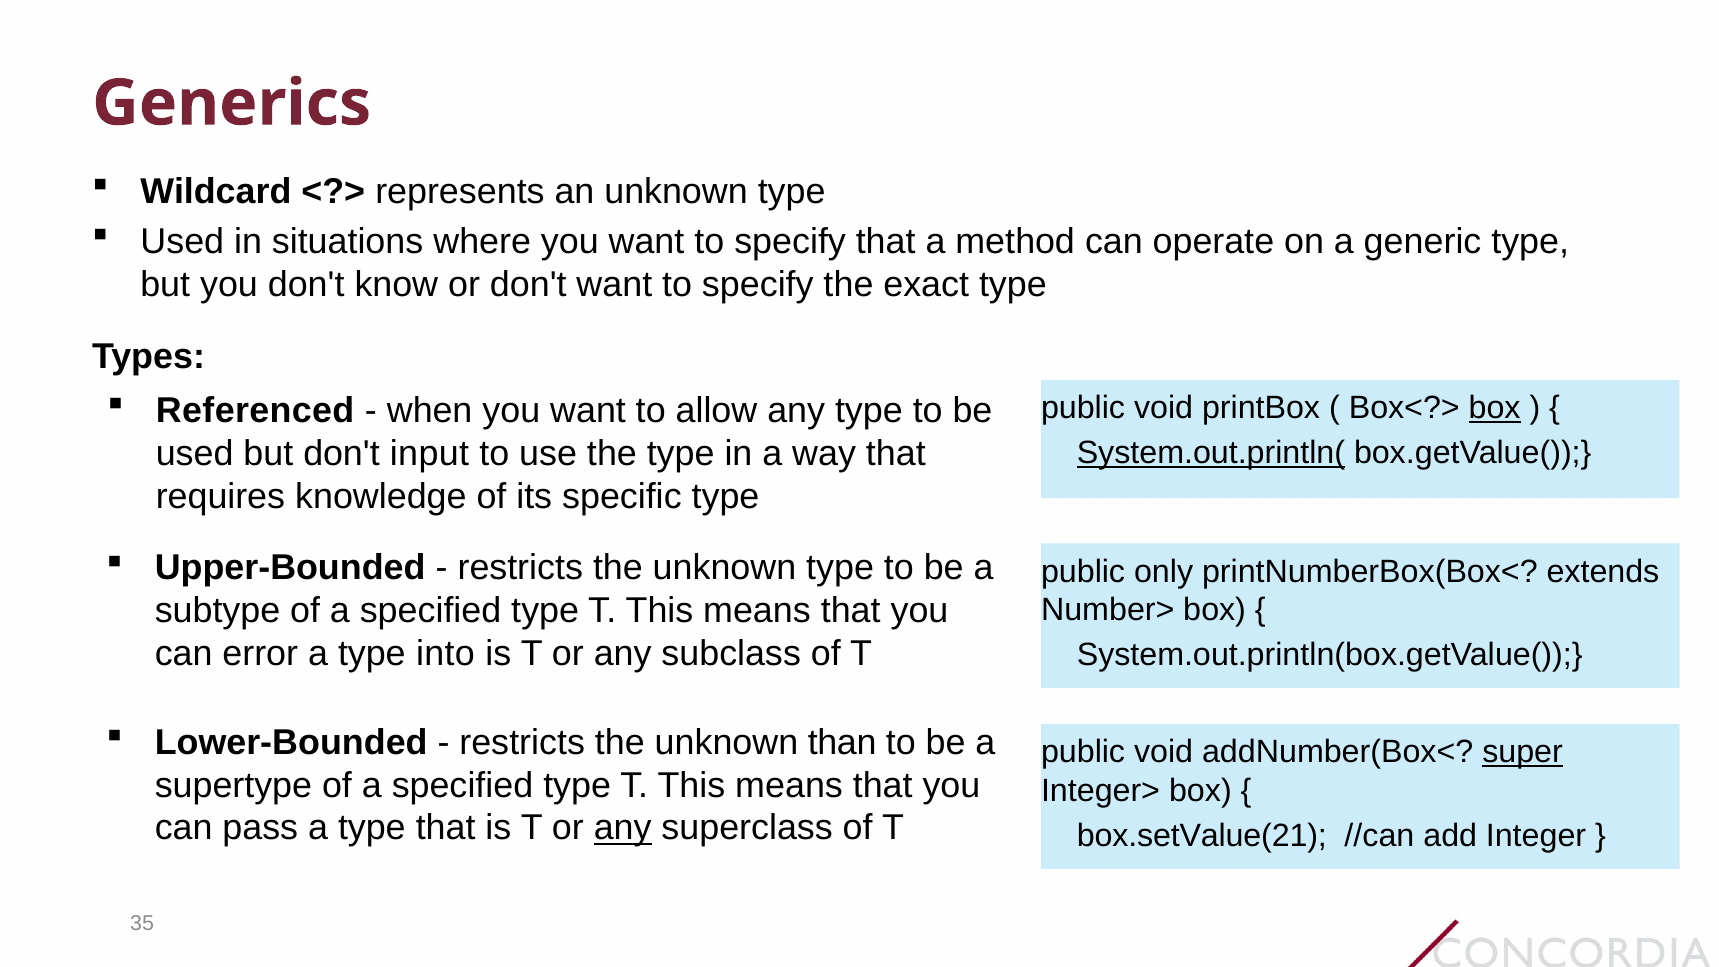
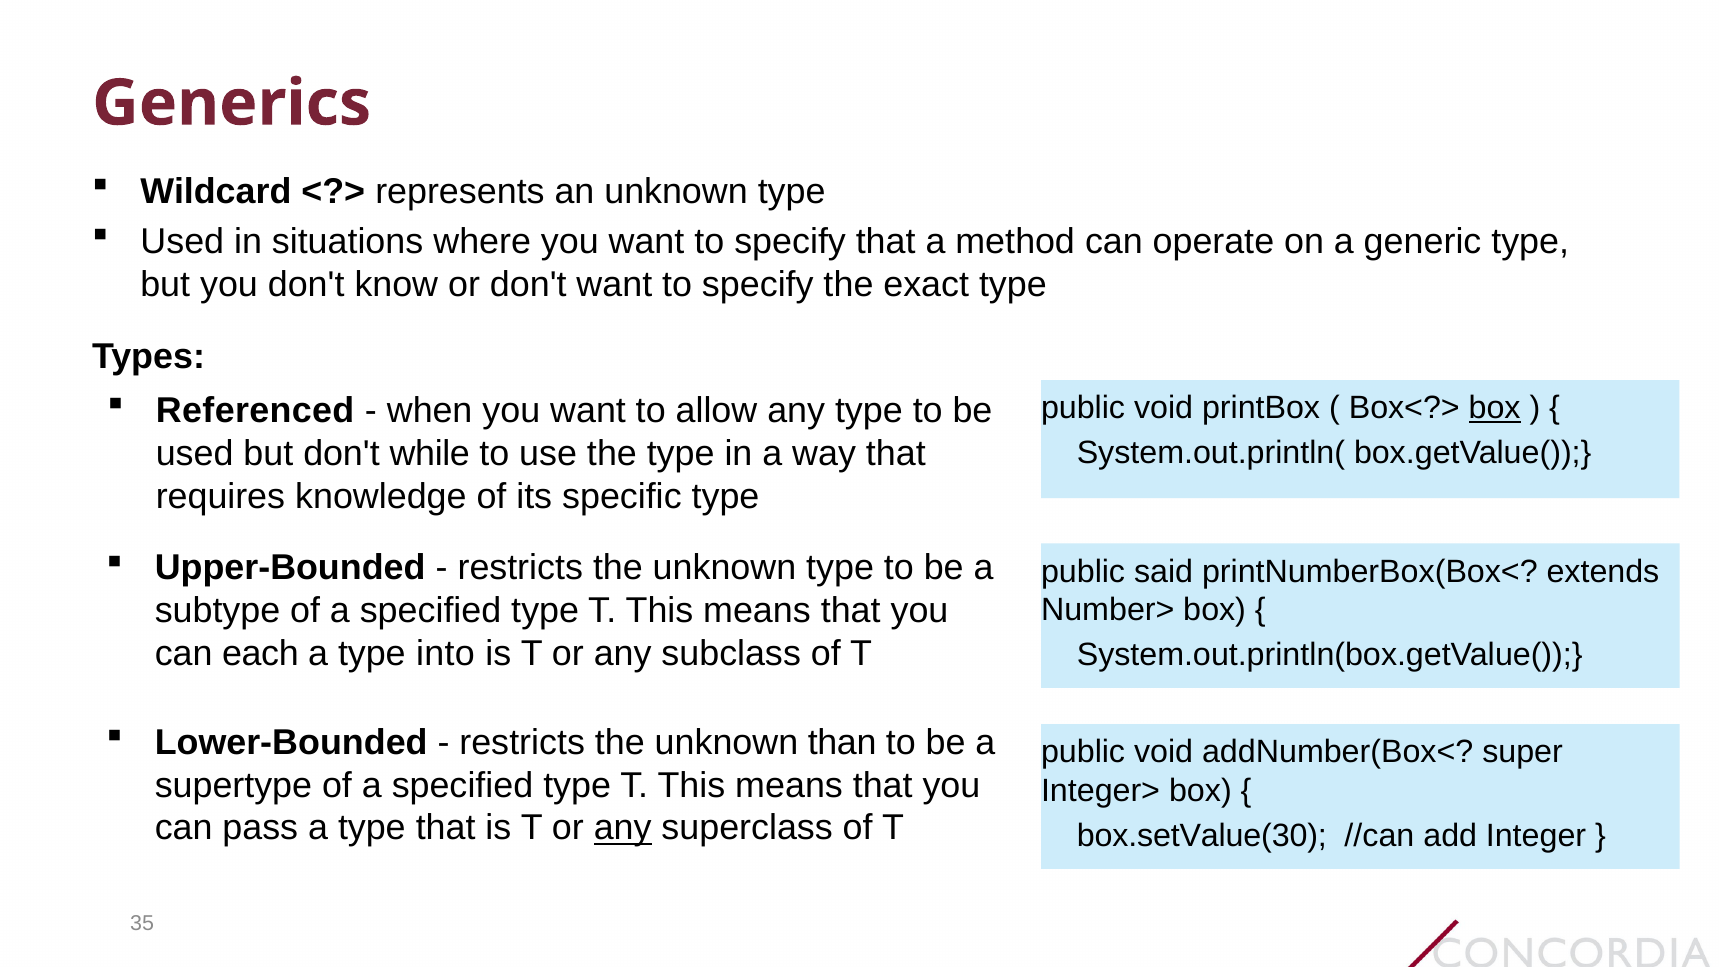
input: input -> while (430, 454)
System.out.println( underline: present -> none (1211, 453)
only: only -> said (1164, 571)
error: error -> each (260, 654)
super underline: present -> none (1523, 752)
box.setValue(21: box.setValue(21 -> box.setValue(30 (1202, 836)
